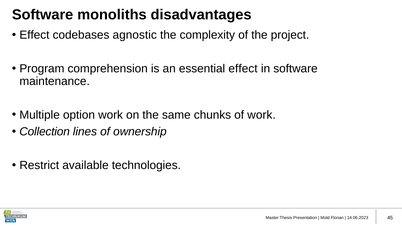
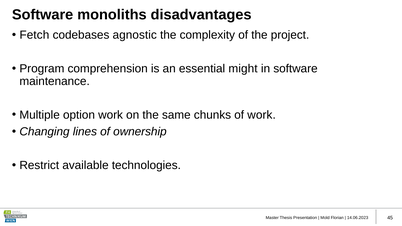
Effect: Effect -> Fetch (34, 35)
essential effect: effect -> might (243, 69)
Collection: Collection -> Changing (45, 132)
